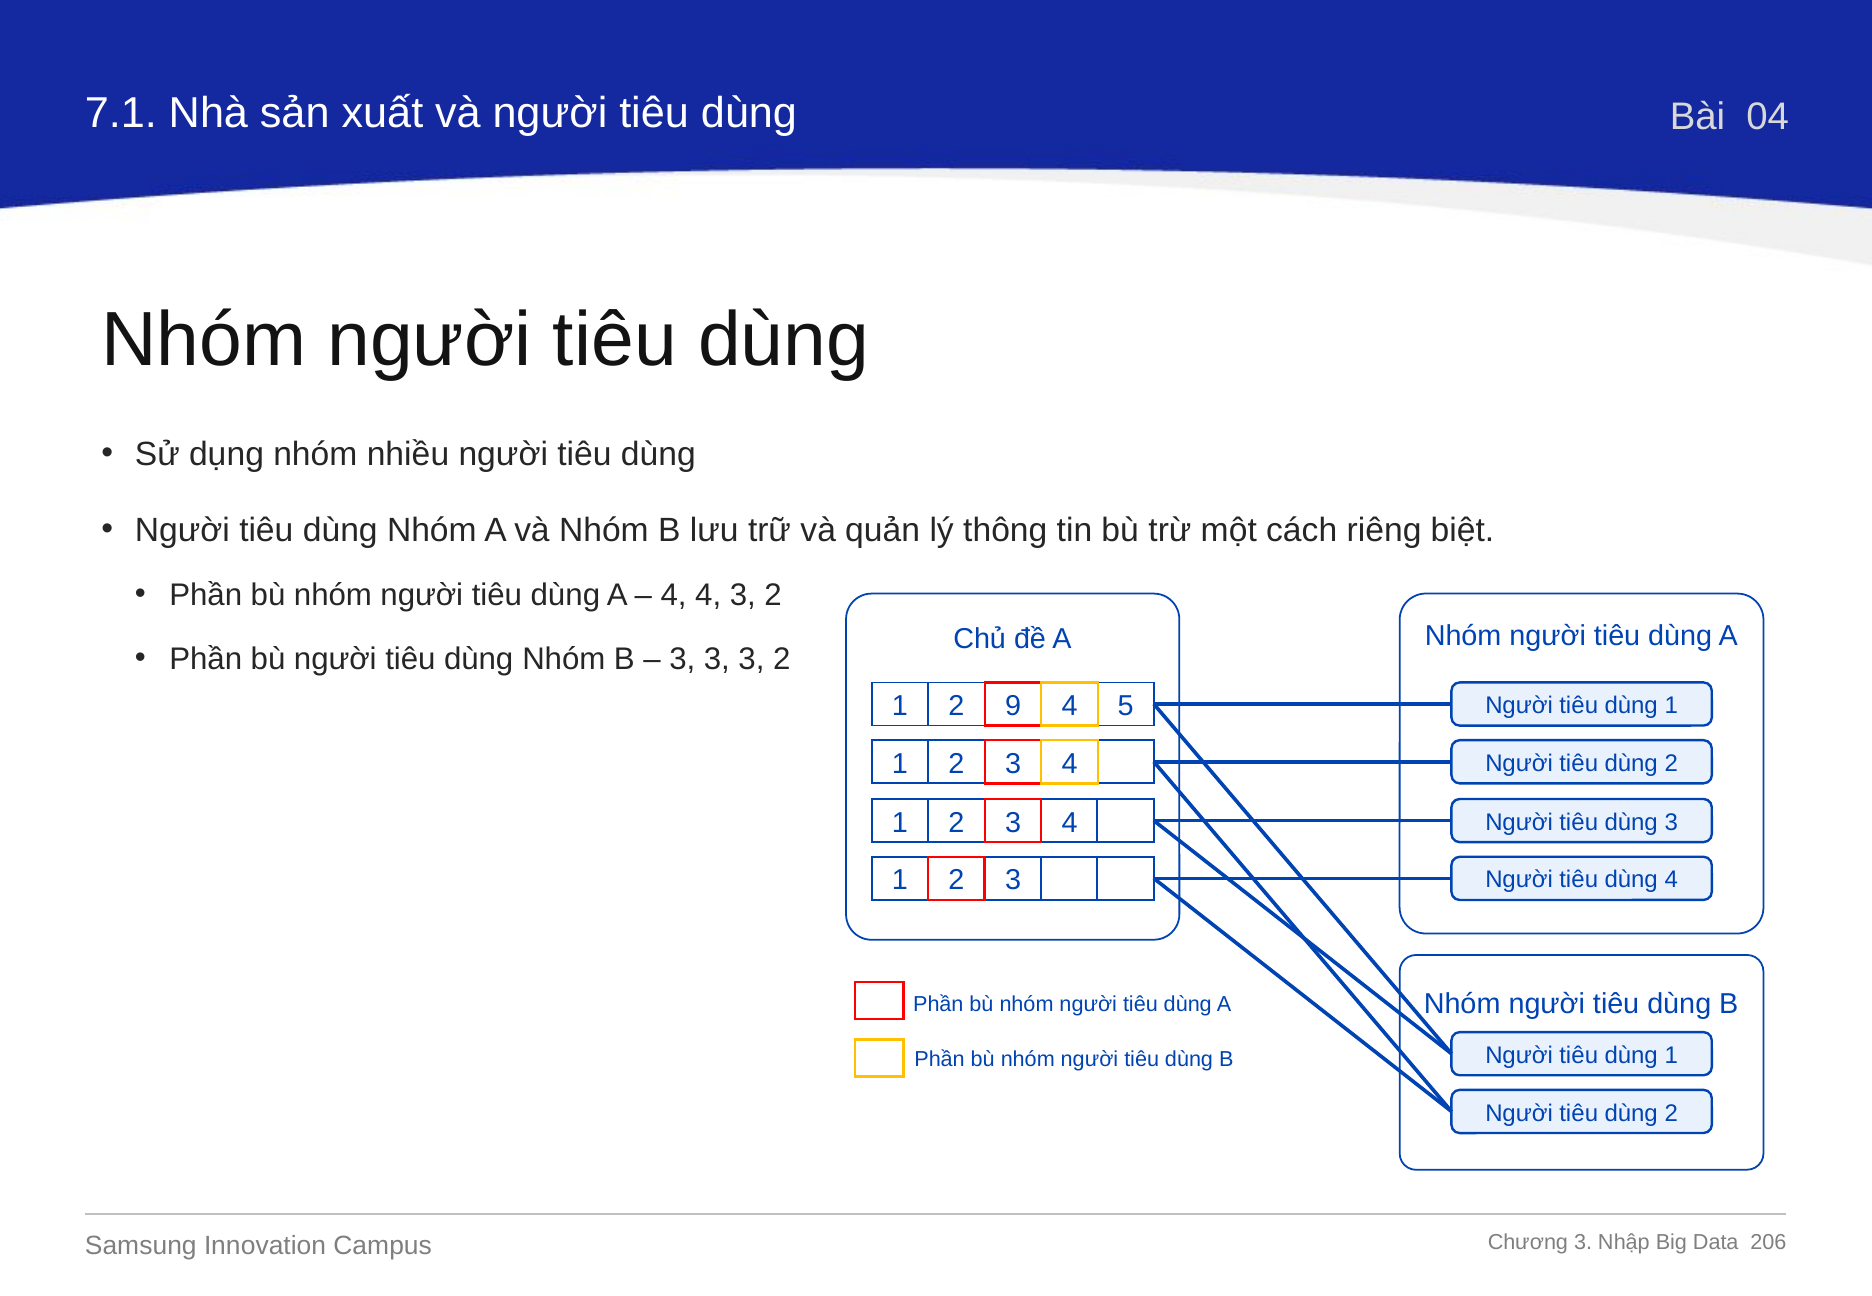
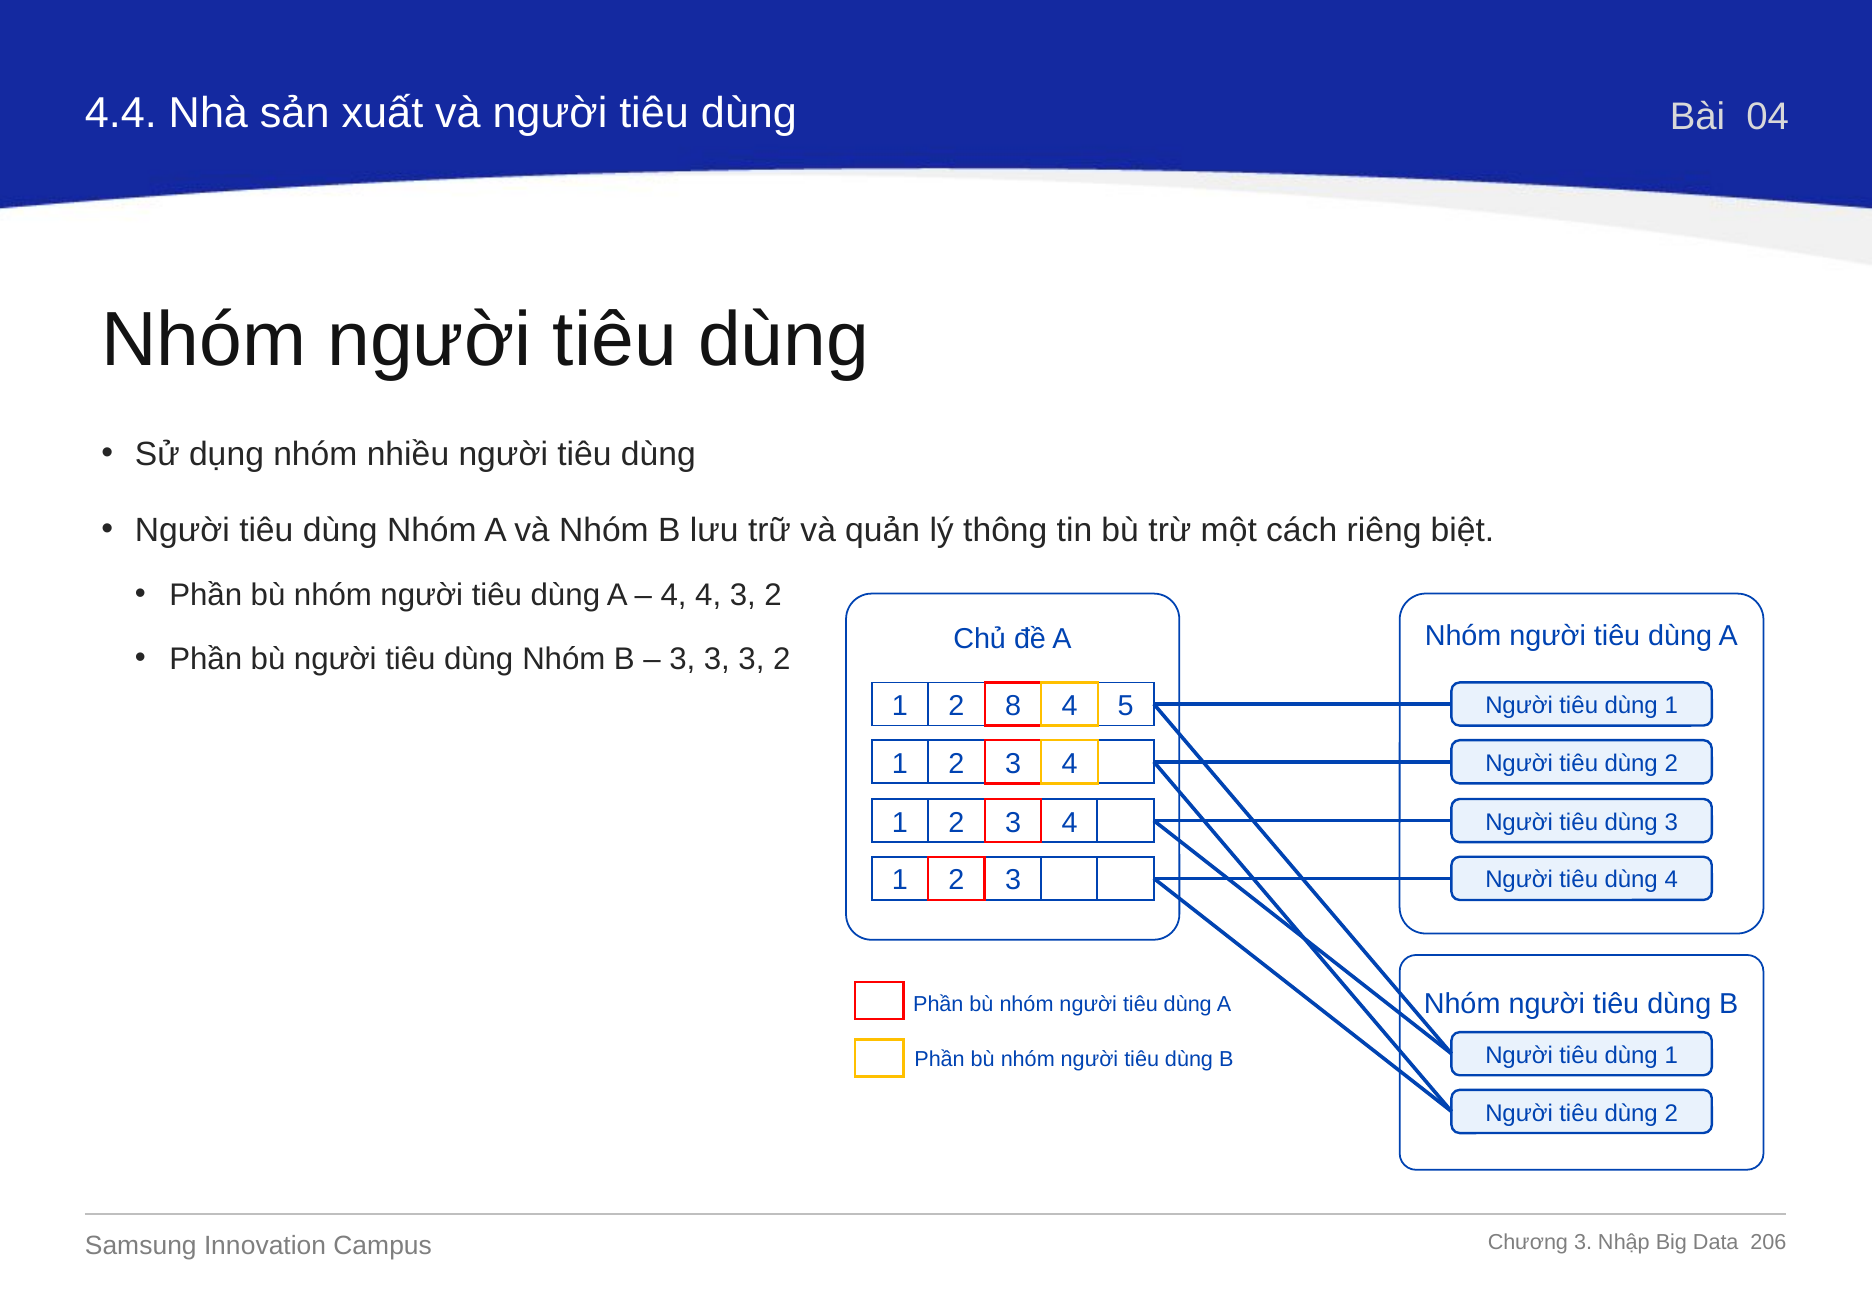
7.1: 7.1 -> 4.4 (121, 114)
9: 9 -> 8 (1013, 706)
